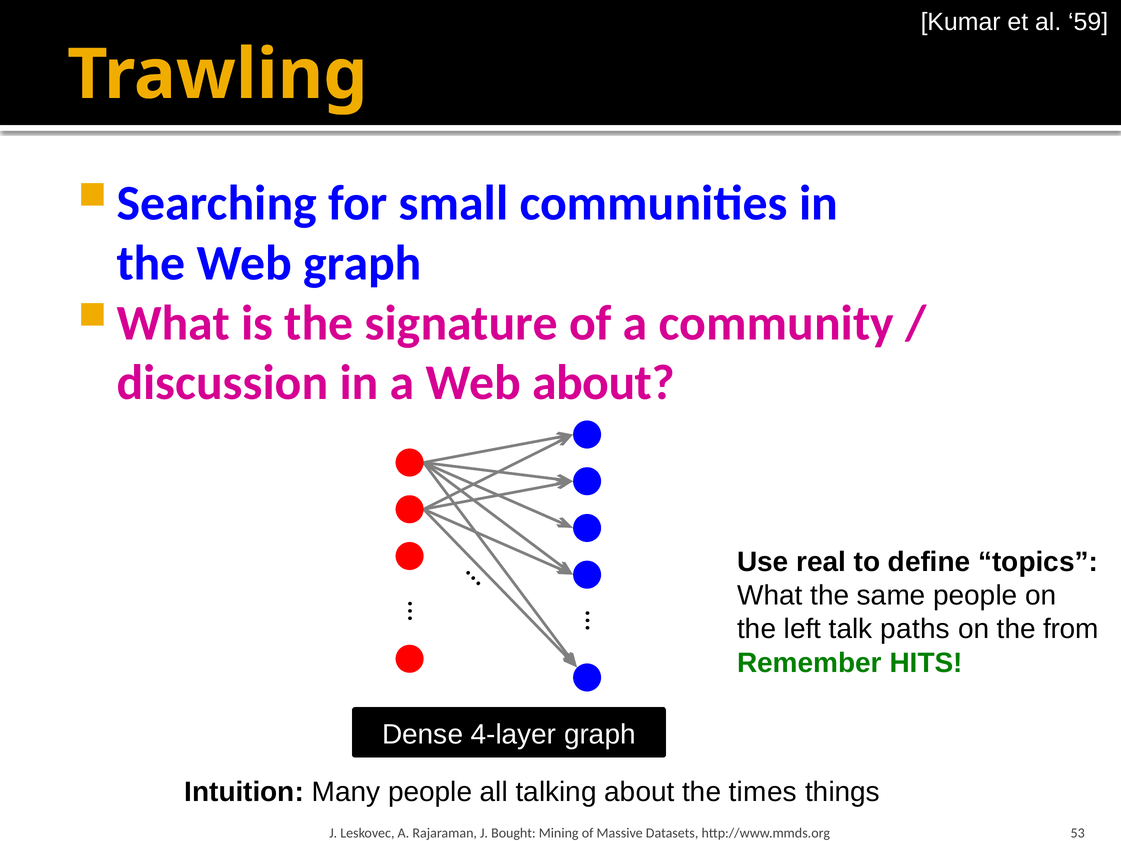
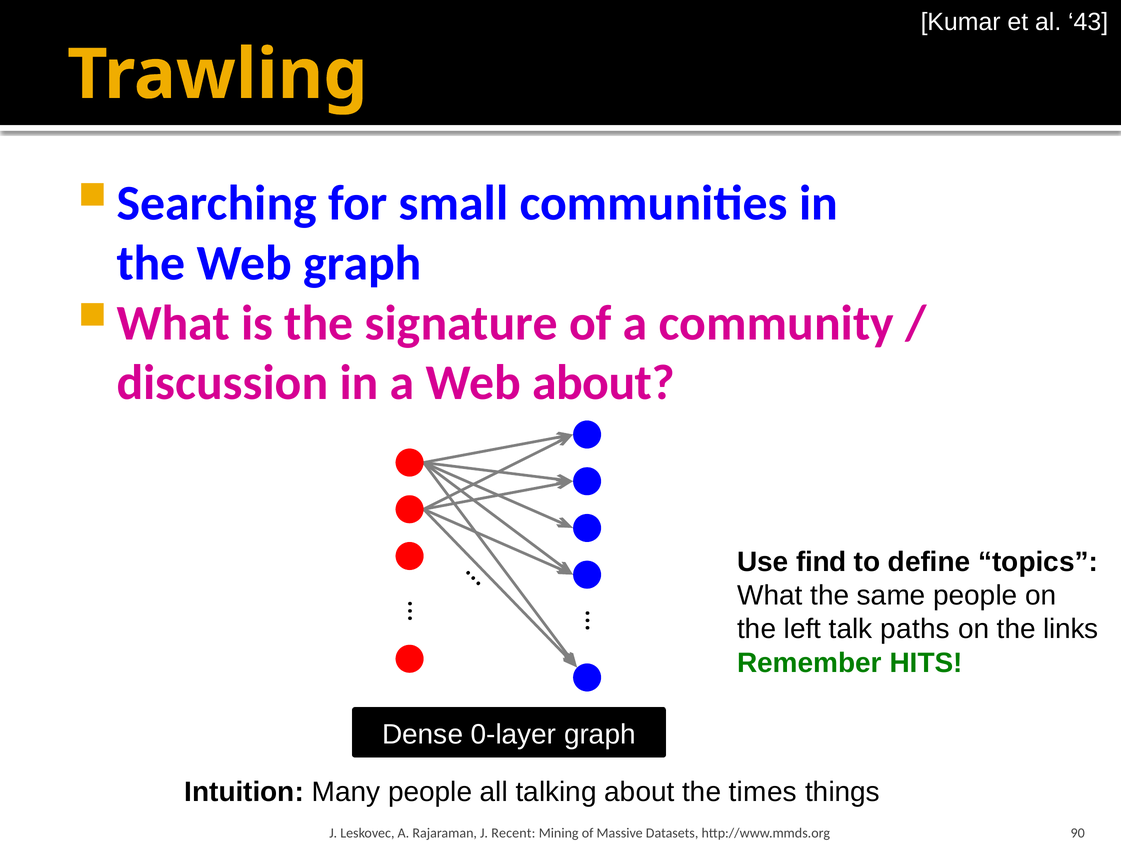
59: 59 -> 43 (1088, 22)
real: real -> find (821, 562)
from: from -> links (1071, 629)
4-layer: 4-layer -> 0-layer (514, 734)
Bought: Bought -> Recent (513, 833)
53: 53 -> 90 (1078, 833)
